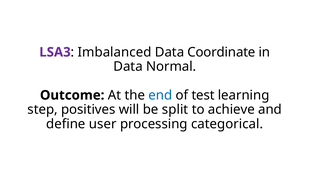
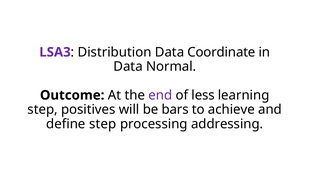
Imbalanced: Imbalanced -> Distribution (115, 52)
end colour: blue -> purple (160, 95)
test: test -> less (203, 95)
split: split -> bars (175, 109)
define user: user -> step (103, 123)
categorical: categorical -> addressing (227, 123)
